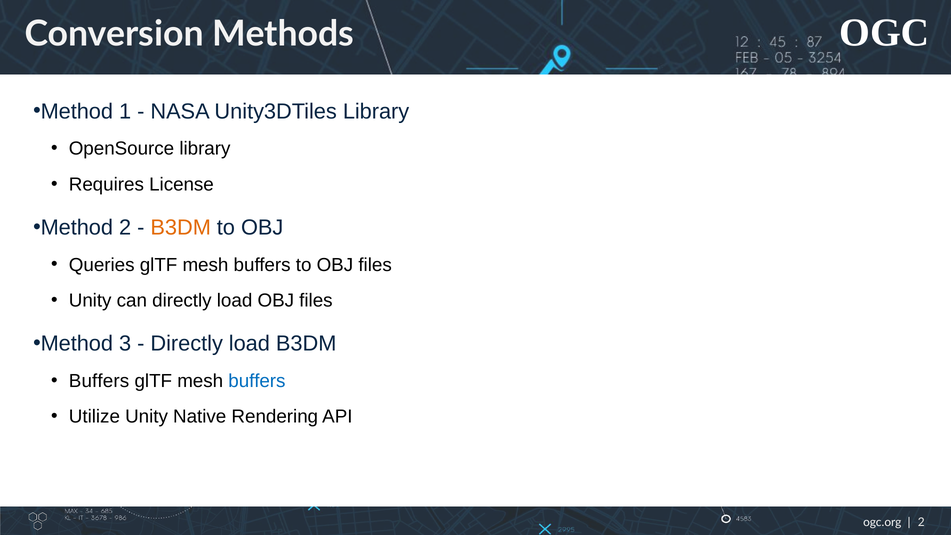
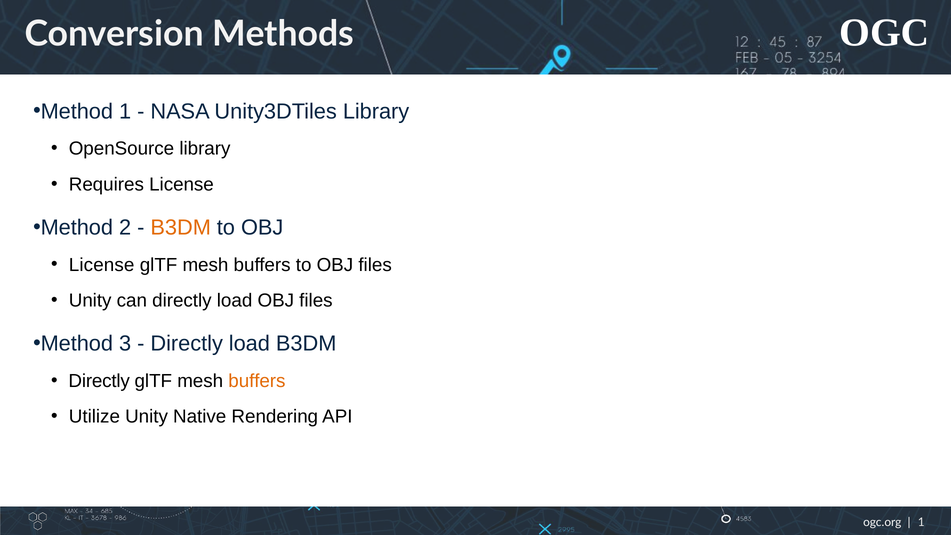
Queries: Queries -> License (102, 265)
Buffers: Buffers -> Directly (99, 381)
buffers colour: blue -> orange (257, 381)
2: 2 -> 1 (921, 522)
